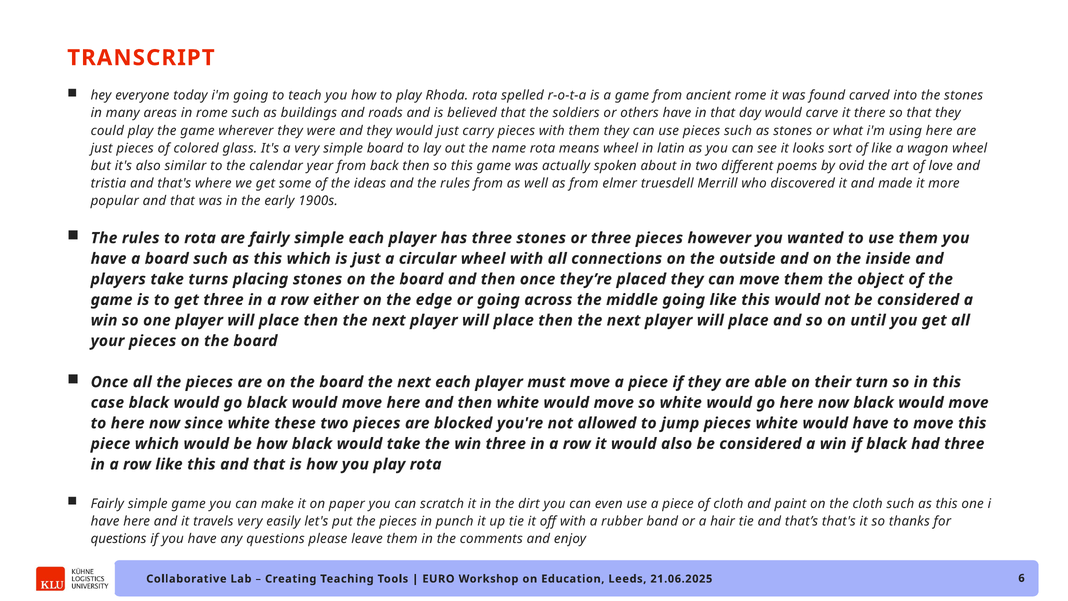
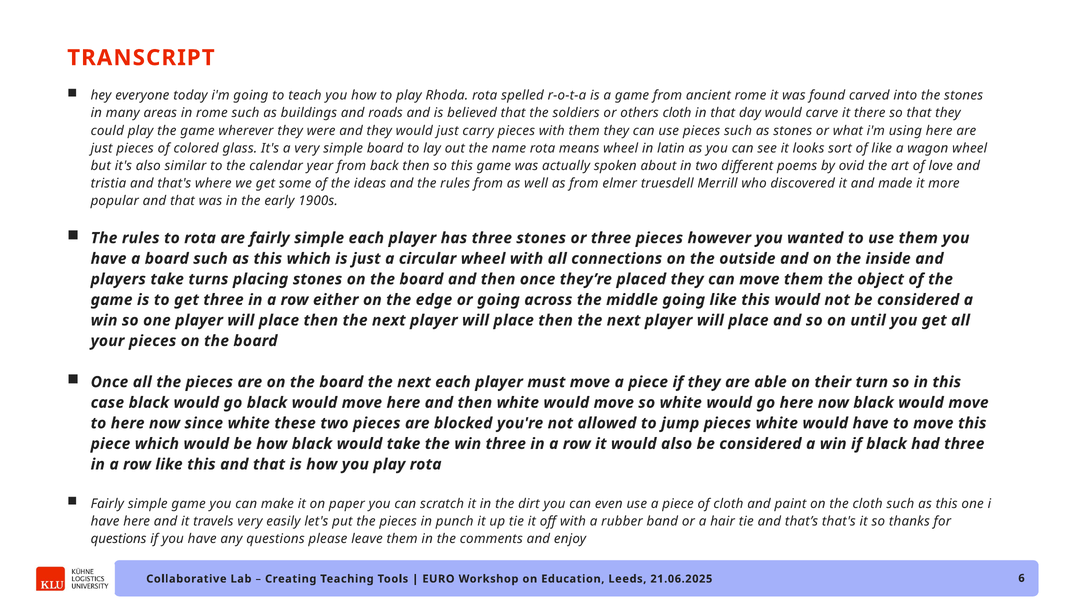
others have: have -> cloth (677, 113)
